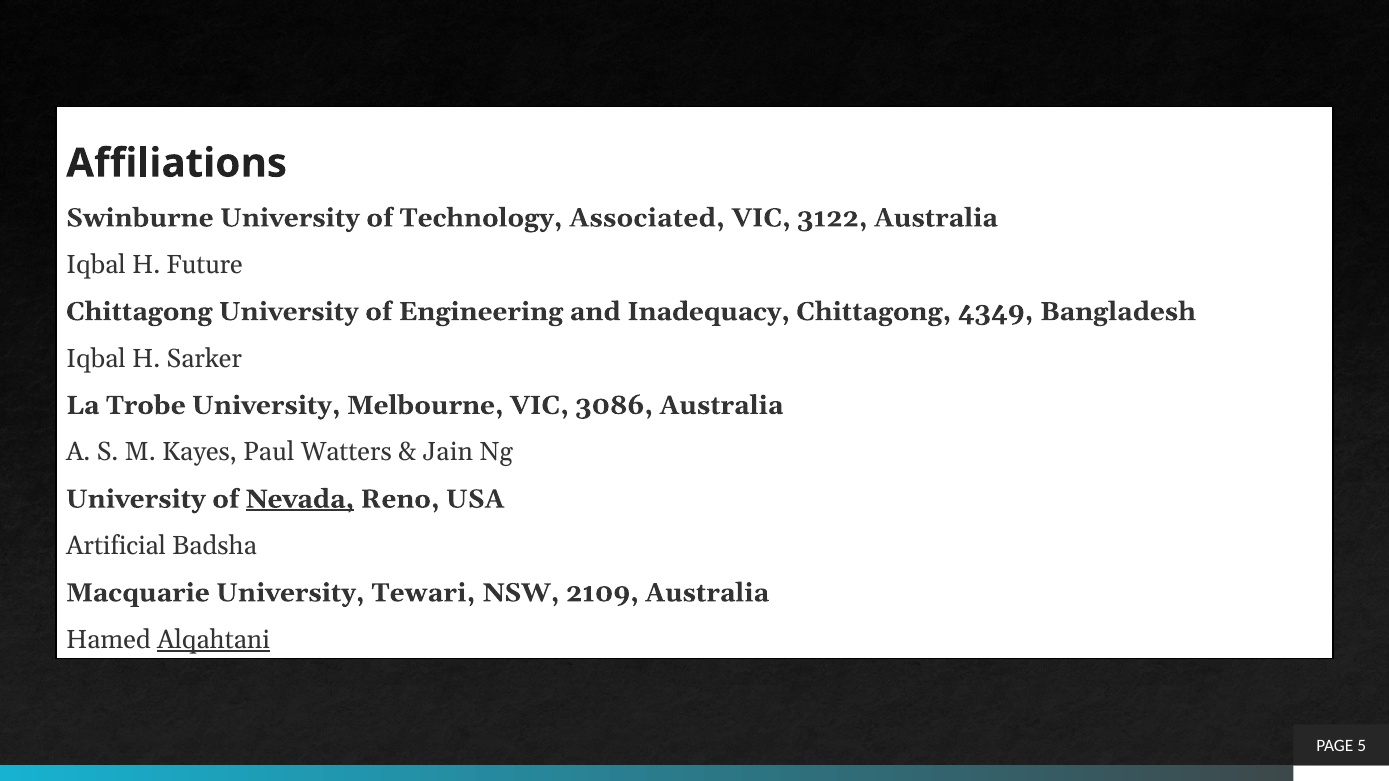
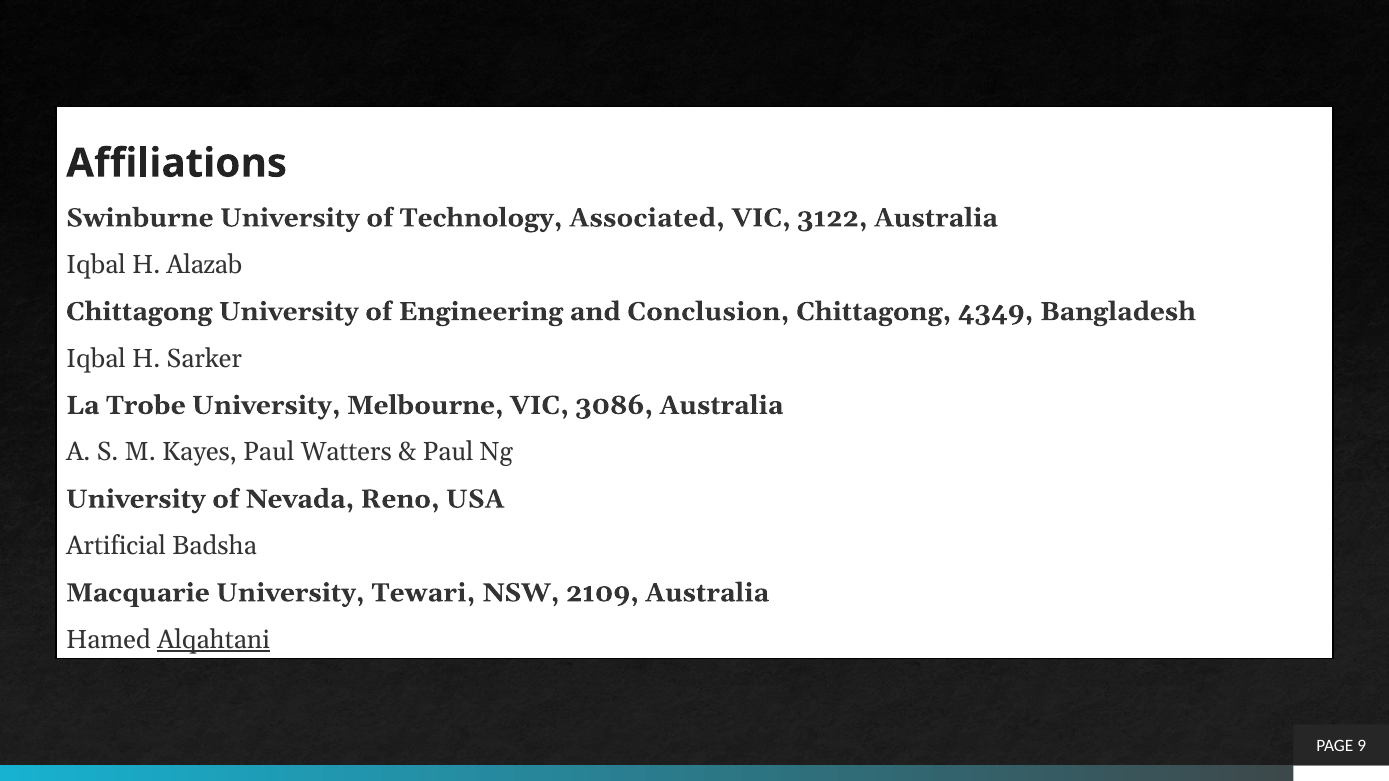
Future: Future -> Alazab (204, 265)
Inadequacy: Inadequacy -> Conclusion (708, 312)
Jain: Jain -> Paul (448, 452)
Nevada underline: present -> none (300, 499)
5: 5 -> 9 (1362, 746)
